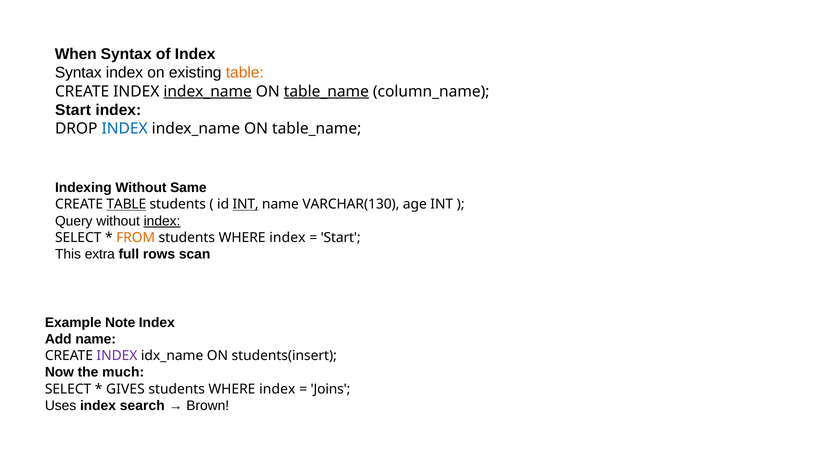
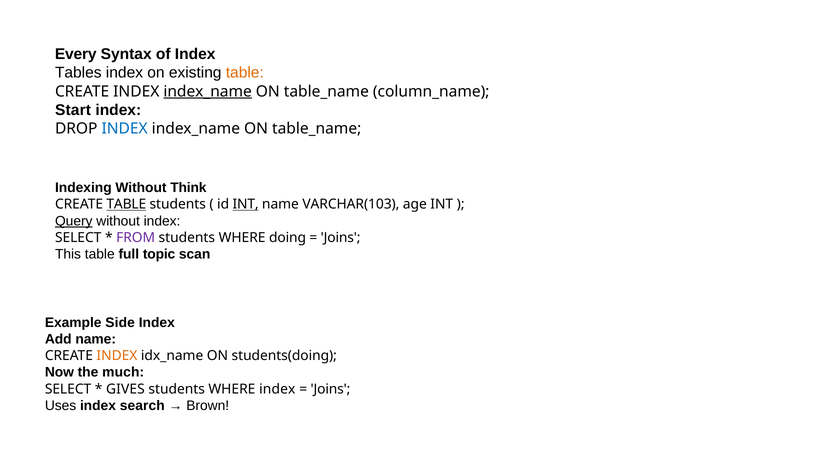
When: When -> Every (76, 54)
Syntax: Syntax -> Tables (78, 73)
table_name underline: present -> none (326, 92)
Same: Same -> Think (188, 188)
VARCHAR(130: VARCHAR(130 -> VARCHAR(103 (351, 205)
Query underline: none -> present (74, 221)
index underline: present -> none (162, 221)
FROM colour: orange -> purple (136, 238)
index: index -> doing (288, 238)
Start: Start -> Joins (341, 238)
This extra: extra -> table (100, 254)
rows: rows -> topic (159, 254)
Note: Note -> Side (120, 323)
INDEX colour: purple -> orange (117, 356)
students(insert: students(insert -> students(doing (284, 356)
